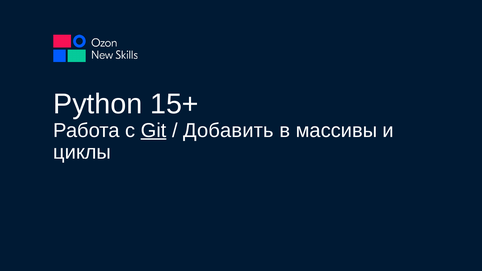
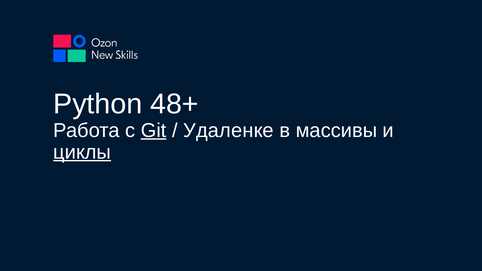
15+: 15+ -> 48+ (174, 104)
Добавить: Добавить -> Удаленке (228, 130)
циклы underline: none -> present (82, 152)
